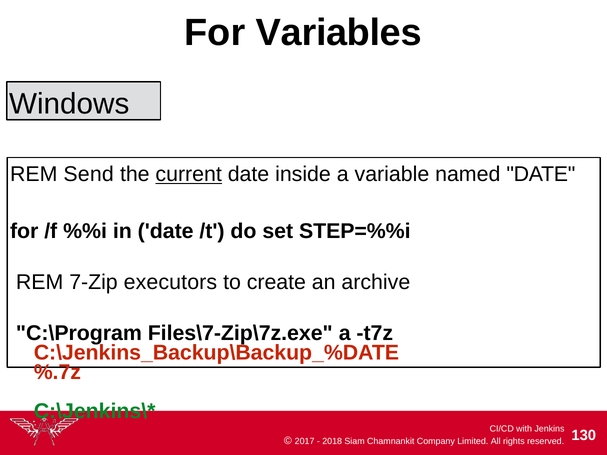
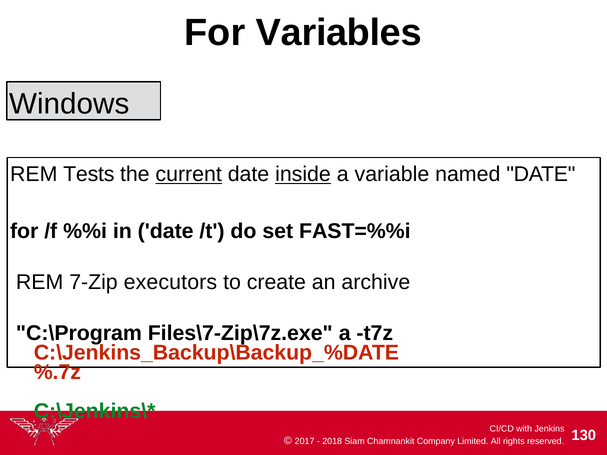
Send: Send -> Tests (89, 174)
inside underline: none -> present (303, 174)
STEP=%%i: STEP=%%i -> FAST=%%i (355, 231)
